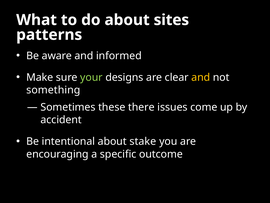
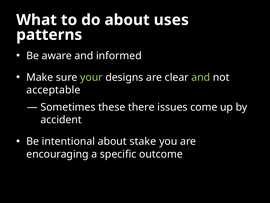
sites: sites -> uses (171, 20)
and colour: yellow -> light green (201, 77)
something: something -> acceptable (53, 90)
